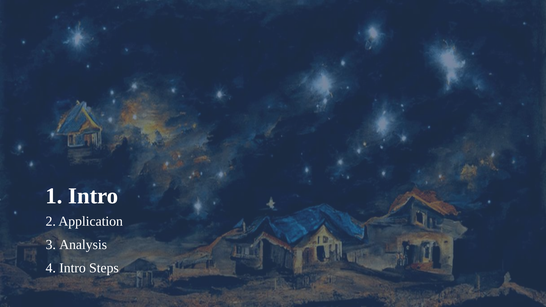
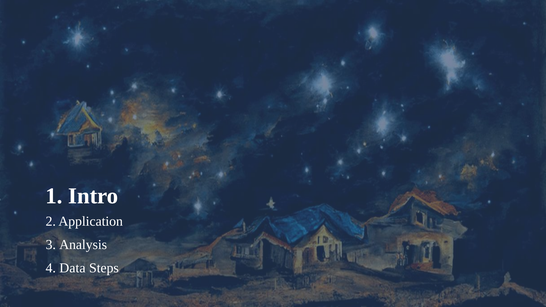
4 Intro: Intro -> Data (72, 268)
